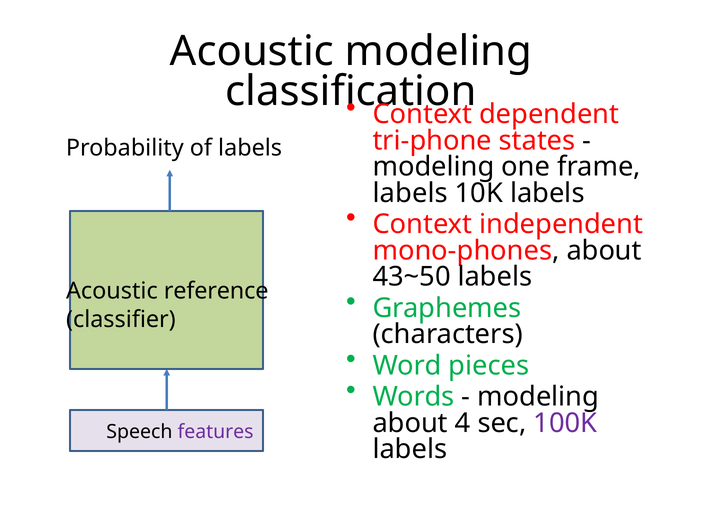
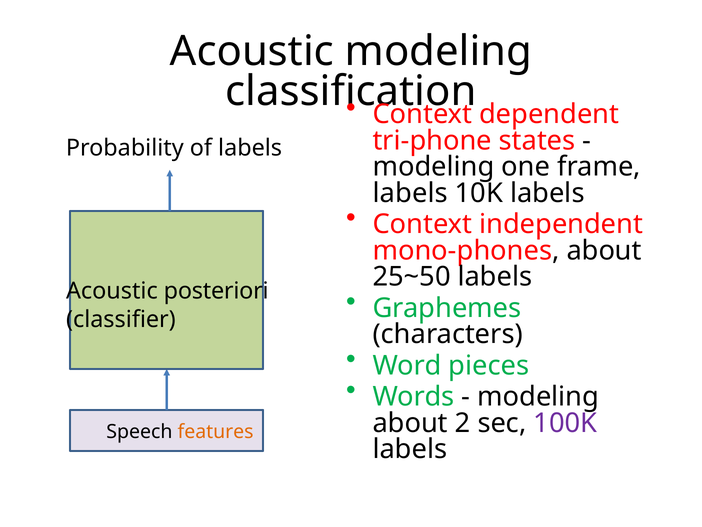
43~50: 43~50 -> 25~50 (412, 277)
reference: reference -> posteriori (216, 291)
4: 4 -> 2 (463, 423)
features colour: purple -> orange (216, 431)
